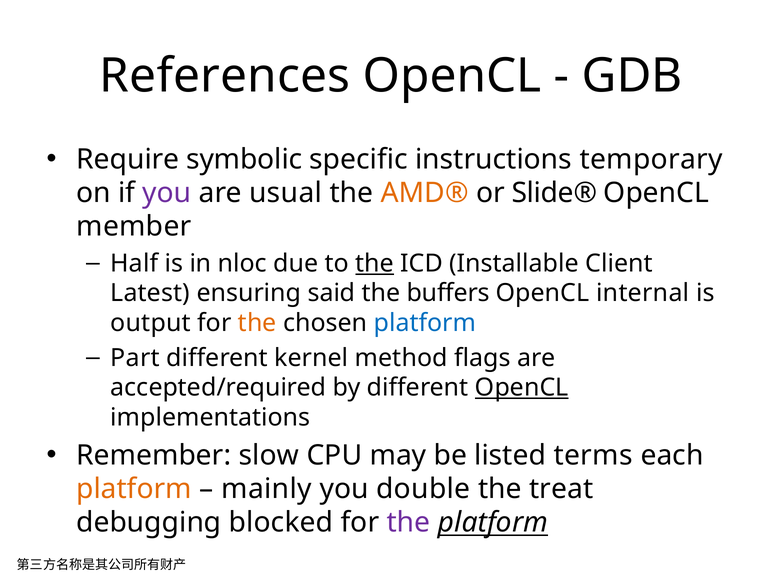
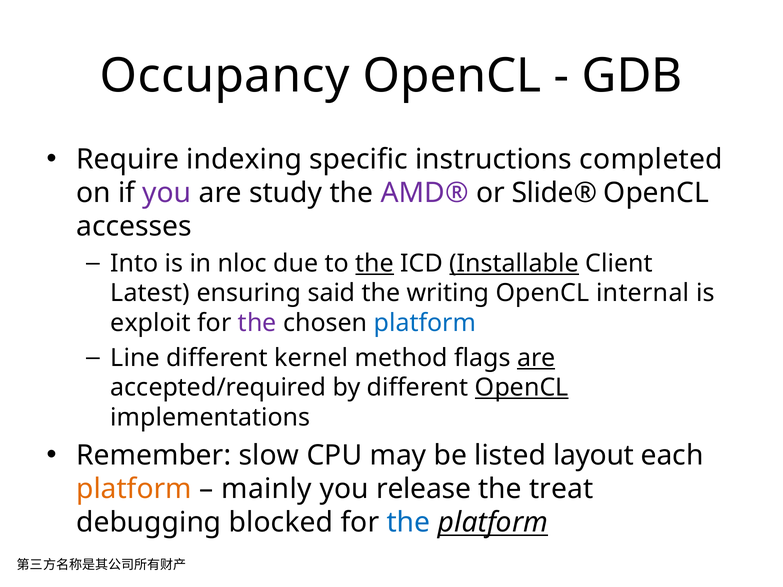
References: References -> Occupancy (225, 76)
symbolic: symbolic -> indexing (244, 159)
temporary: temporary -> completed (651, 159)
usual: usual -> study (286, 193)
AMD® colour: orange -> purple (425, 193)
member: member -> accesses (134, 227)
Half: Half -> Into (134, 264)
Installable underline: none -> present (514, 264)
buffers: buffers -> writing (448, 293)
output: output -> exploit (151, 323)
the colour: orange -> purple (257, 323)
Part: Part -> Line (135, 358)
are underline: none -> present (536, 358)
terms: terms -> layout (593, 456)
double: double -> release (424, 489)
the colour: purple -> blue (408, 523)
